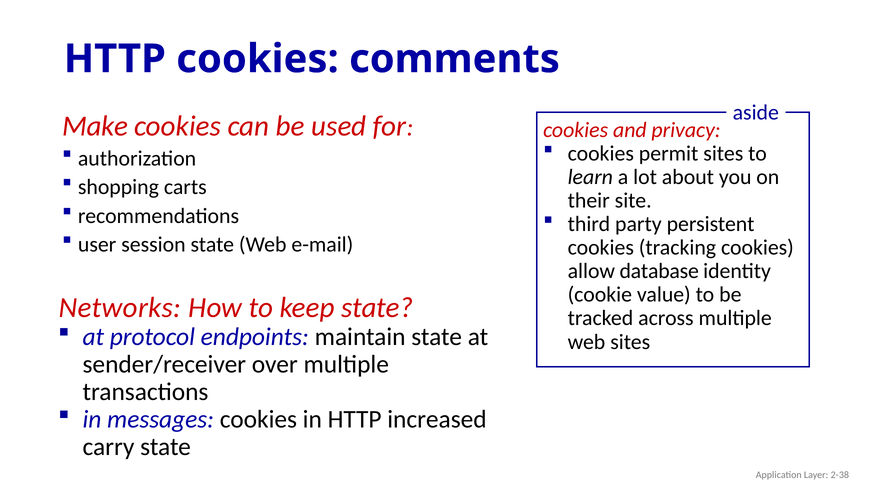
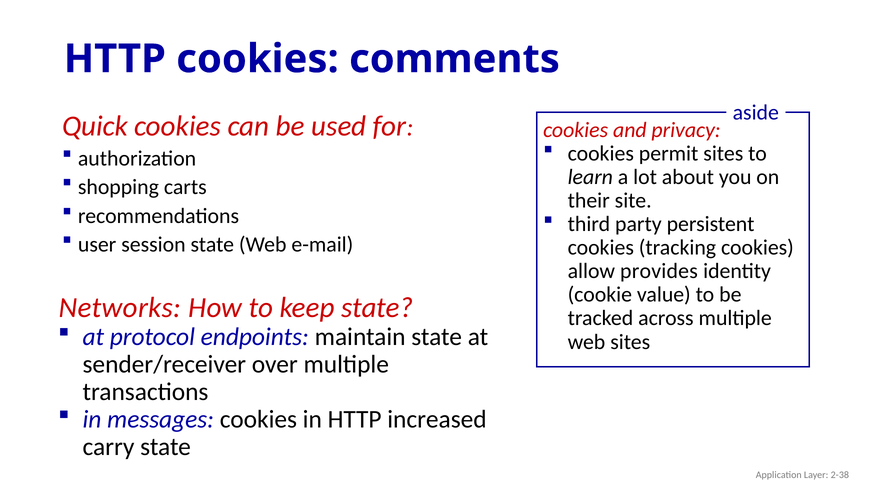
Make: Make -> Quick (95, 126)
database: database -> provides (659, 271)
